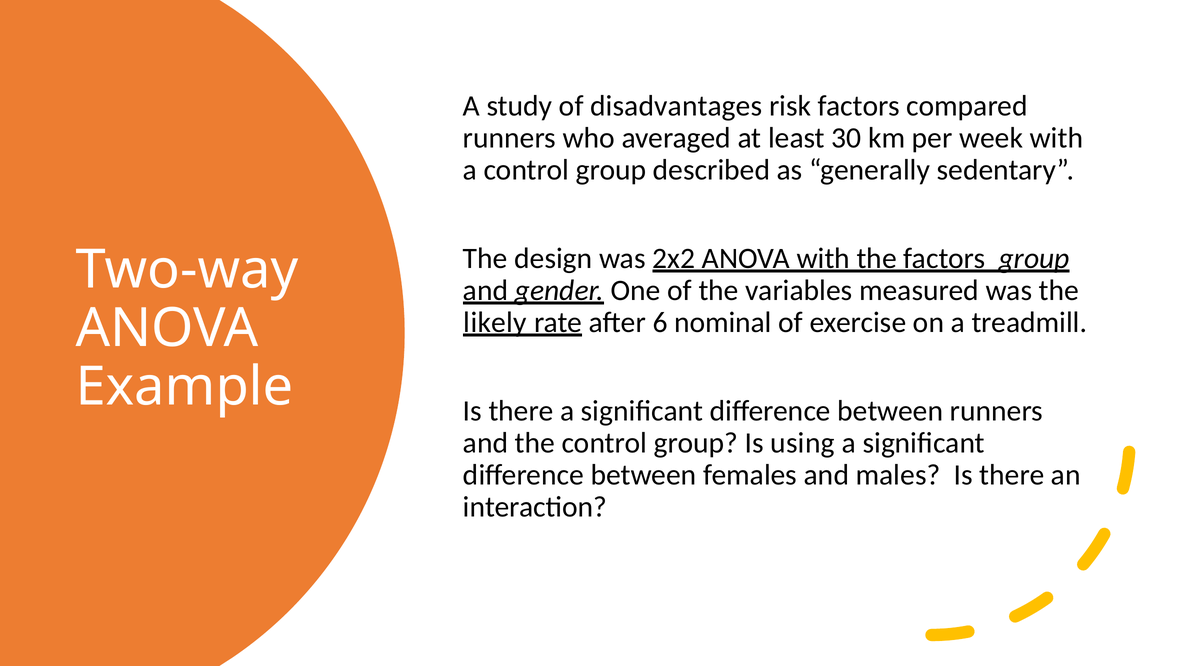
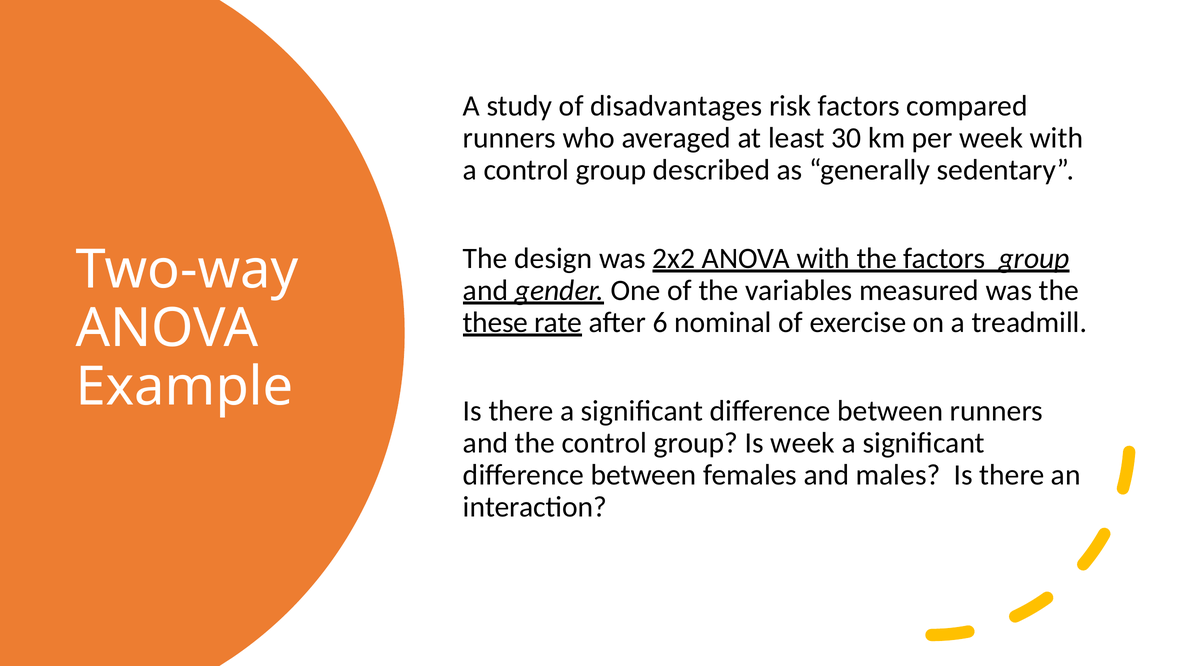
likely: likely -> these (495, 322)
Is using: using -> week (803, 443)
